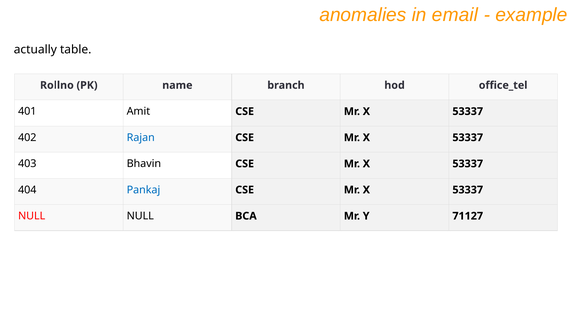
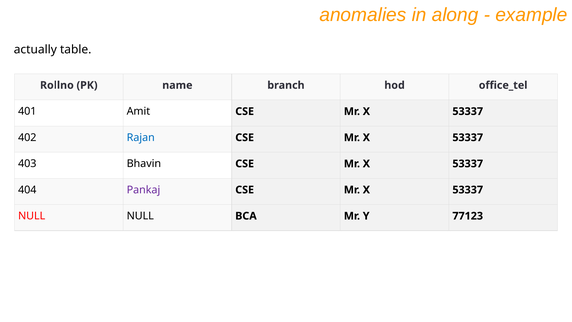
email: email -> along (455, 15)
Pankaj colour: blue -> purple (143, 190)
71127: 71127 -> 77123 (468, 216)
